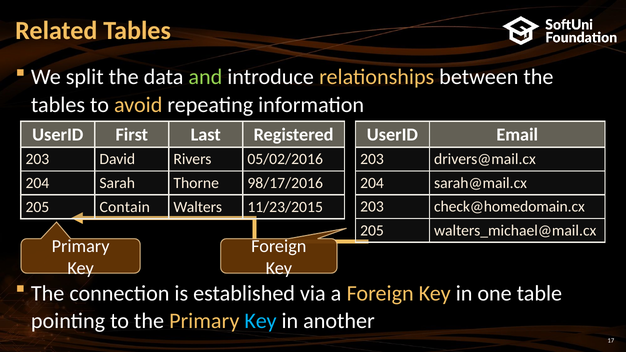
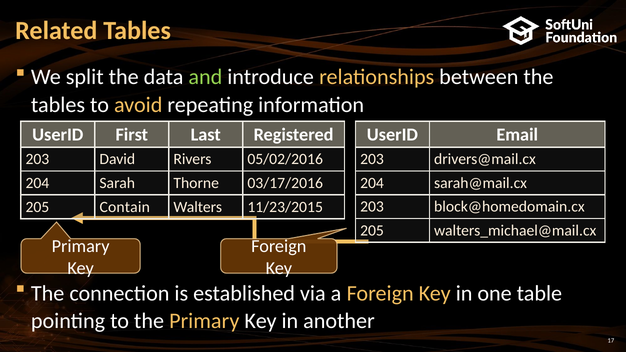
98/17/2016: 98/17/2016 -> 03/17/2016 (285, 183)
check@homedomain.cx: check@homedomain.cx -> block@homedomain.cx (509, 207)
Key colour: light blue -> white (261, 321)
